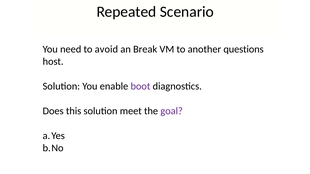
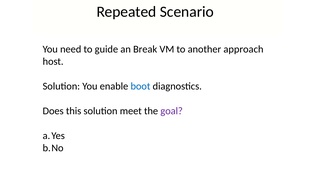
avoid: avoid -> guide (106, 49)
questions: questions -> approach (243, 49)
boot colour: purple -> blue (140, 86)
